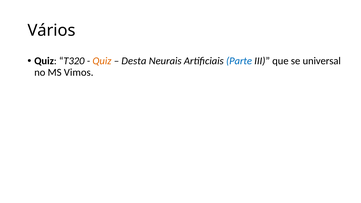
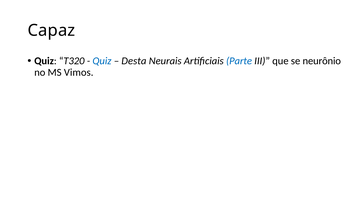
Vários: Vários -> Capaz (51, 30)
Quiz colour: orange -> blue (102, 61)
universal: universal -> neurônio (322, 61)
